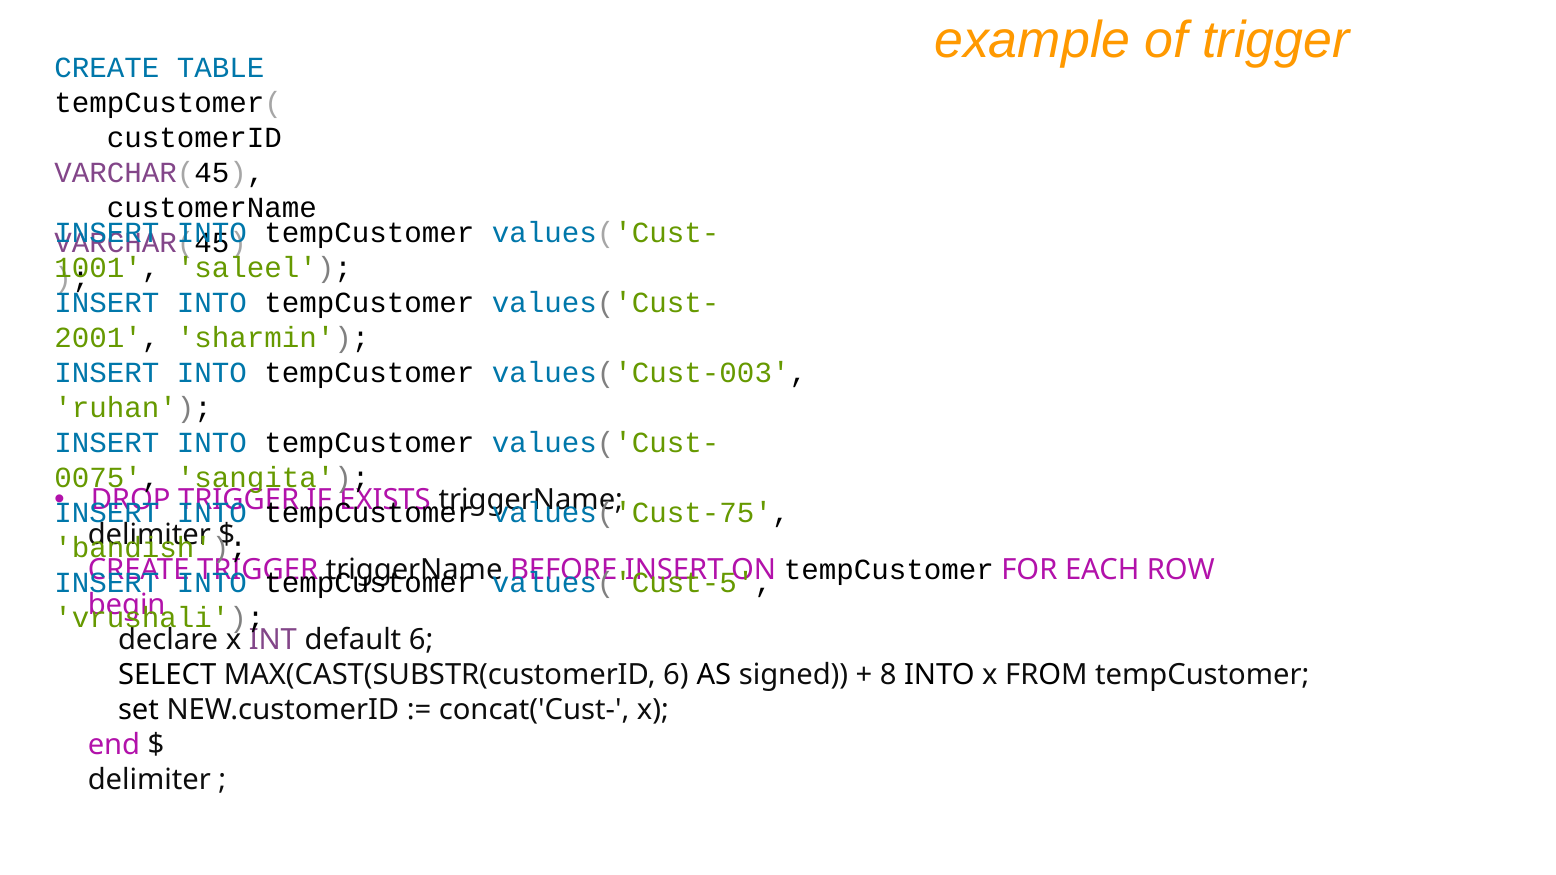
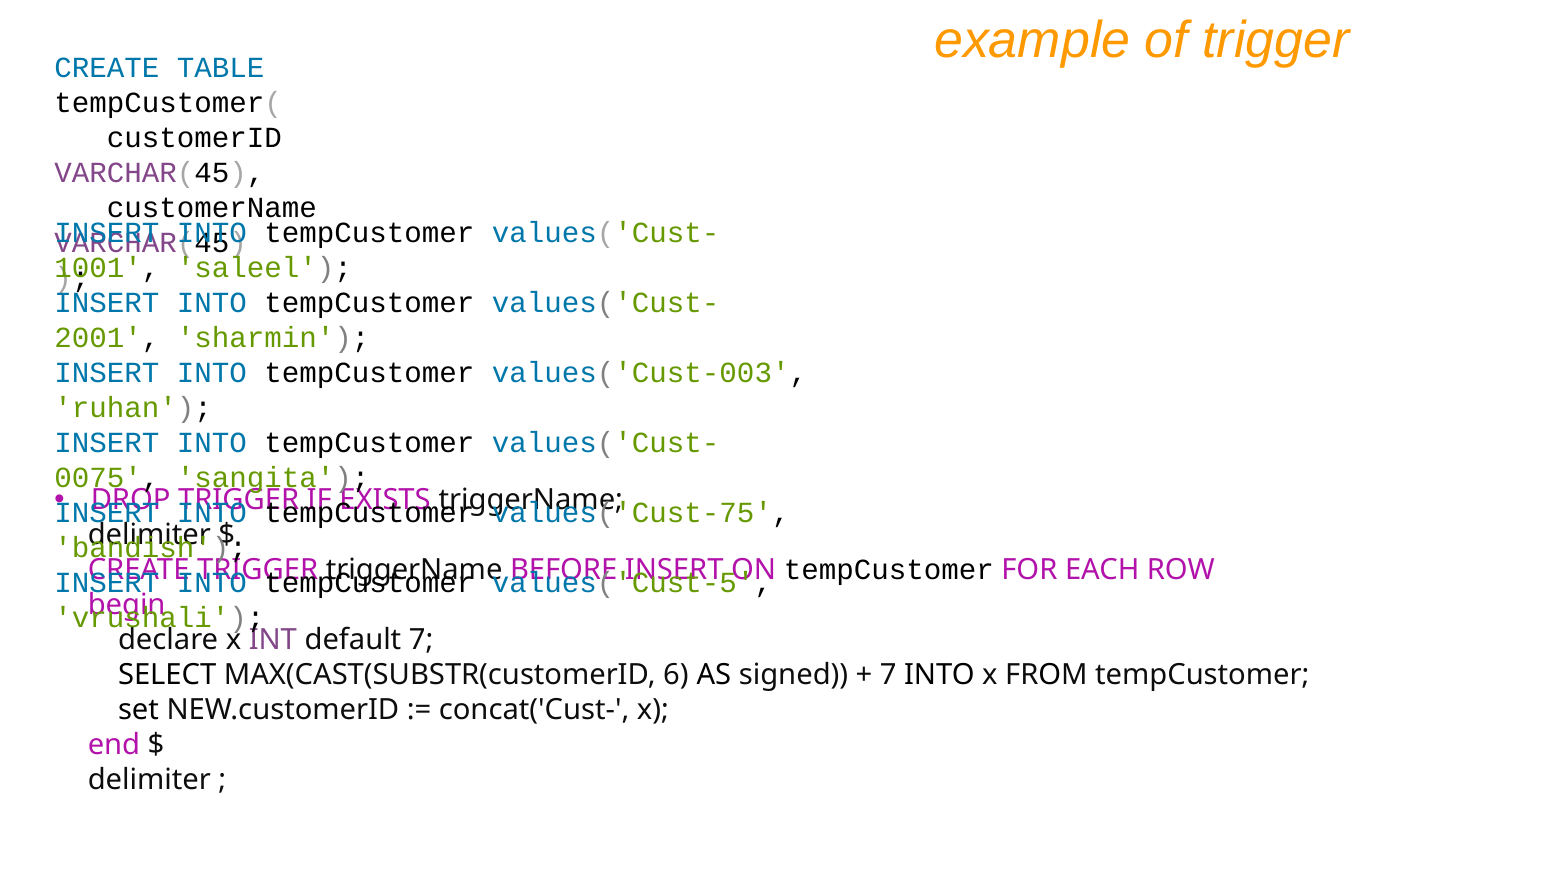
default 6: 6 -> 7 (421, 641)
8: 8 -> 7 (888, 676)
